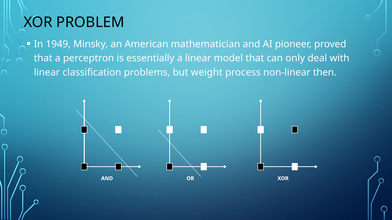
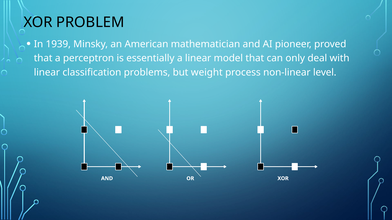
1949: 1949 -> 1939 (58, 44)
then: then -> level (325, 72)
